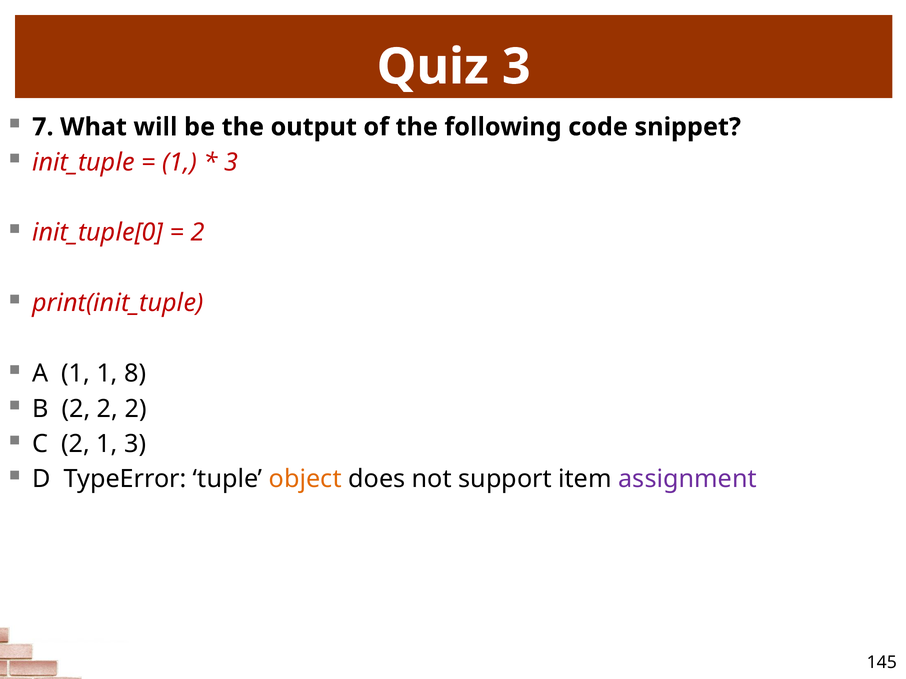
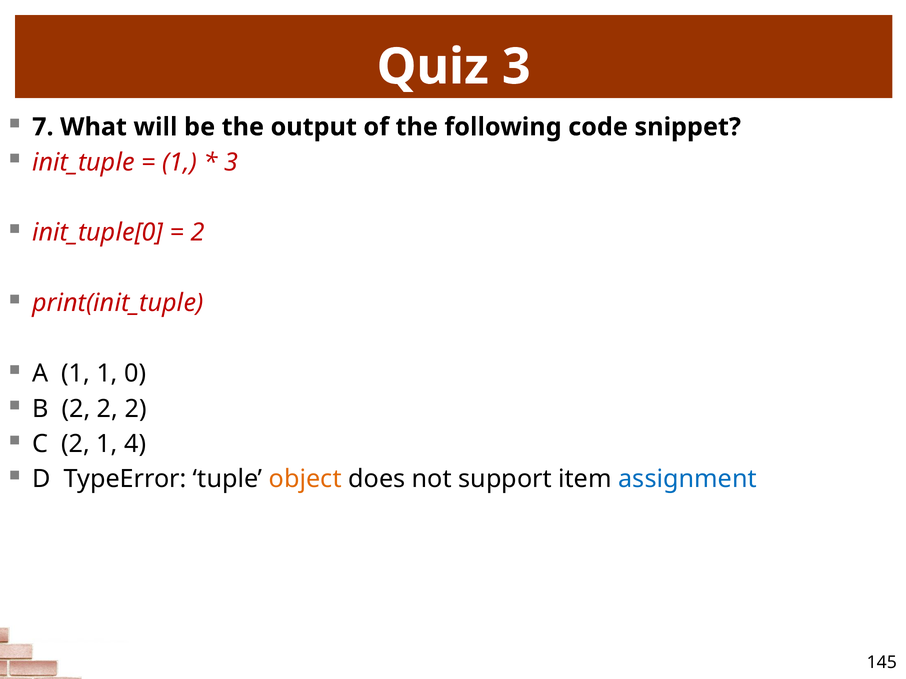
8: 8 -> 0 (135, 374)
1 3: 3 -> 4 (135, 444)
assignment colour: purple -> blue (688, 480)
